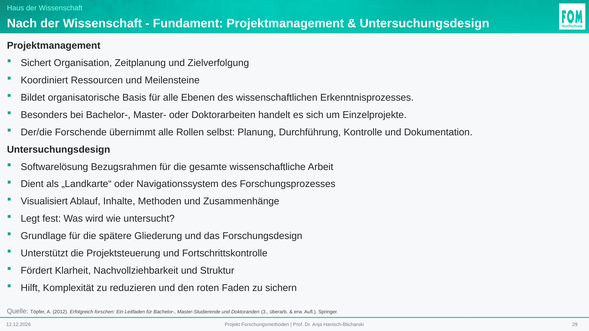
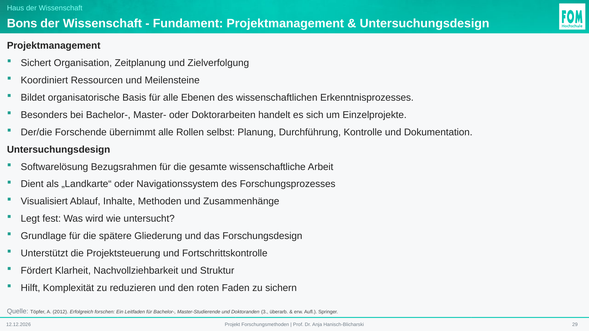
Nach: Nach -> Bons (22, 23)
